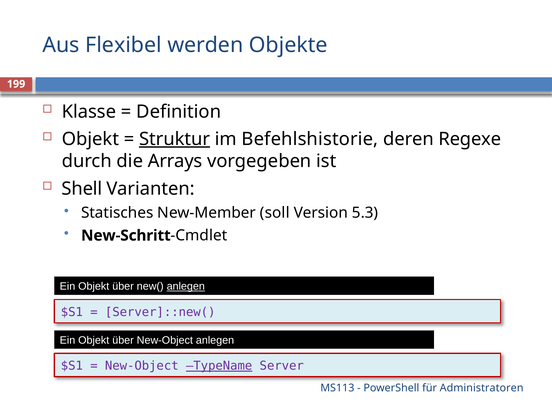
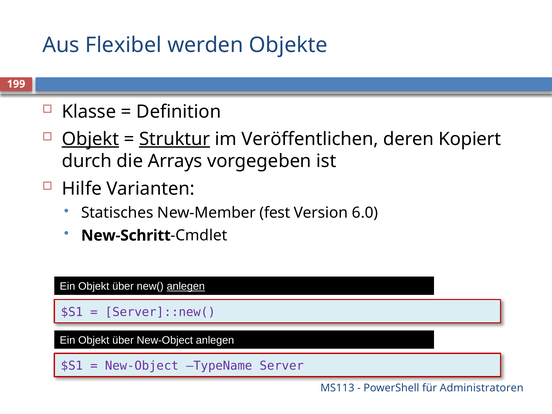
Objekt underline: none -> present (90, 139)
Befehlshistorie: Befehlshistorie -> Veröffentlichen (310, 139)
Regexe: Regexe -> Kopiert (470, 139)
Shell: Shell -> Hilfe (82, 189)
soll: soll -> fest (275, 213)
5.3: 5.3 -> 6.0 (365, 213)
TypeName underline: present -> none (219, 366)
